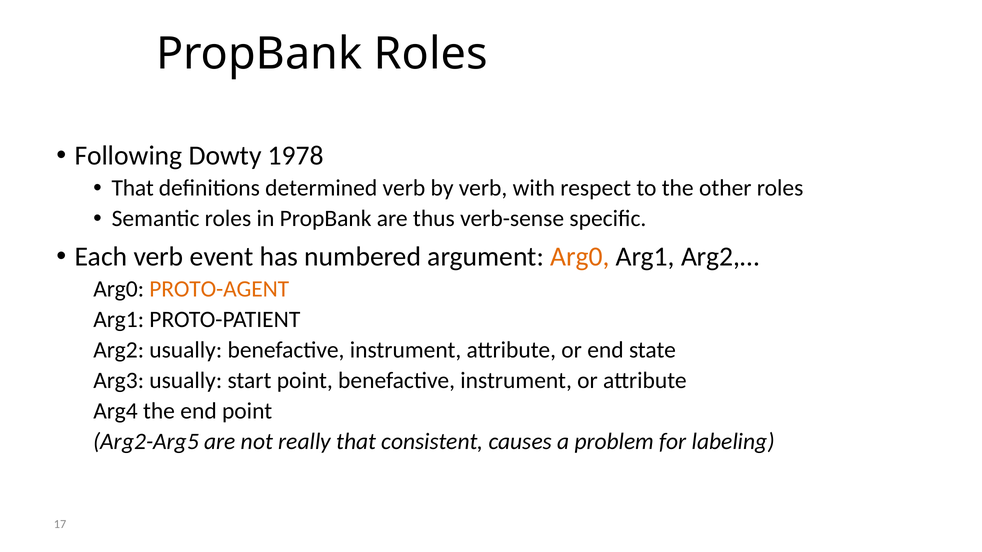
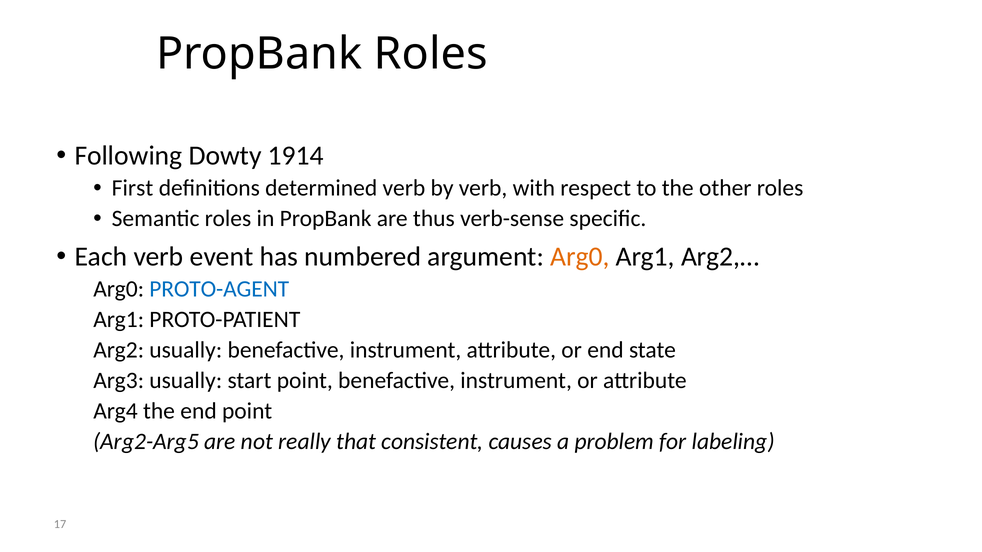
1978: 1978 -> 1914 (296, 156)
That: That -> First (133, 188)
PROTO-AGENT colour: orange -> blue (219, 289)
